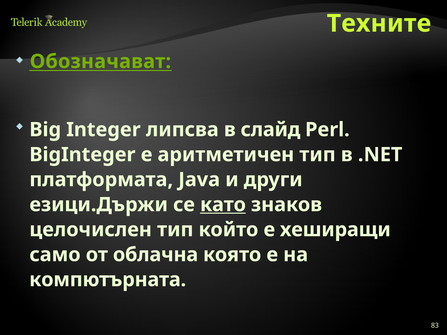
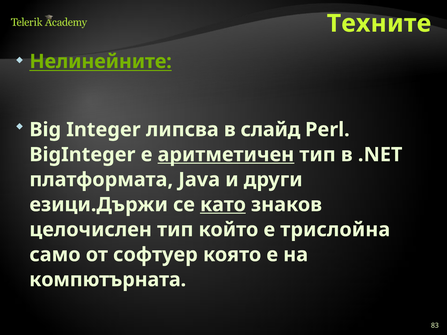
Обозначават: Обозначават -> Нелинейните (101, 62)
аритметичен underline: none -> present (226, 155)
хеширащи: хеширащи -> трислойна (335, 230)
облачна: облачна -> софтуер (155, 255)
